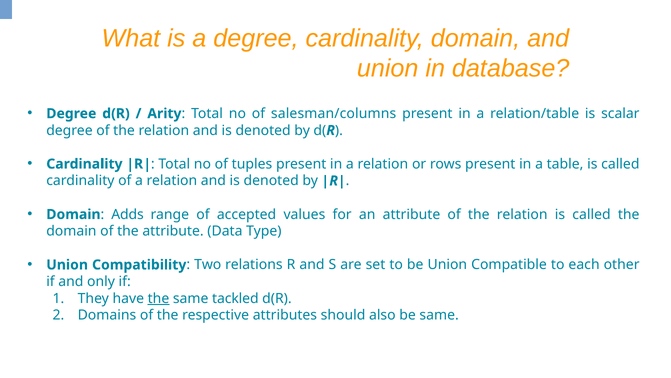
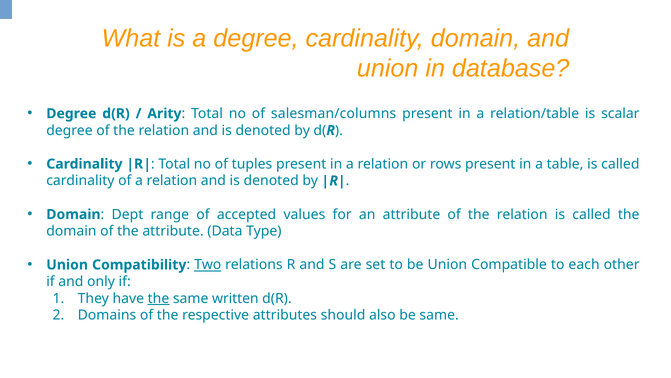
Adds: Adds -> Dept (127, 214)
Two underline: none -> present (208, 264)
tackled: tackled -> written (235, 298)
